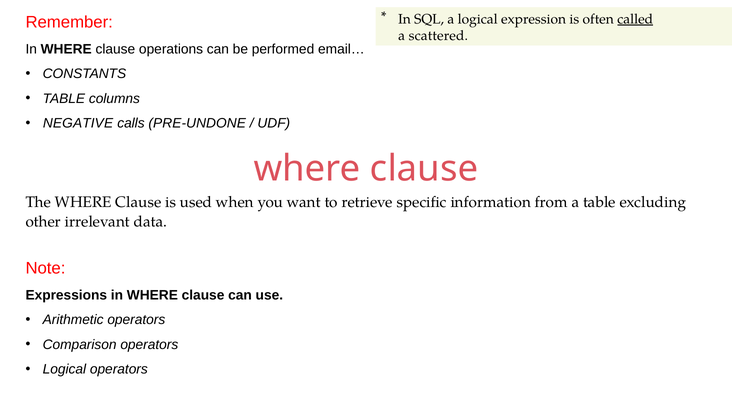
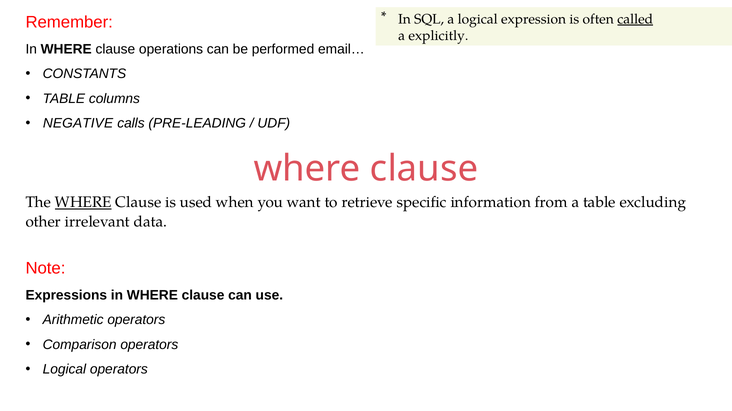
scattered: scattered -> explicitly (438, 36)
PRE-UNDONE: PRE-UNDONE -> PRE-LEADING (197, 123)
WHERE underline: none -> present (83, 203)
